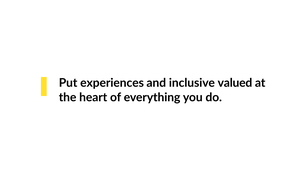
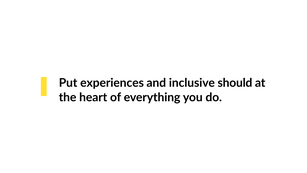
valued: valued -> should (235, 83)
